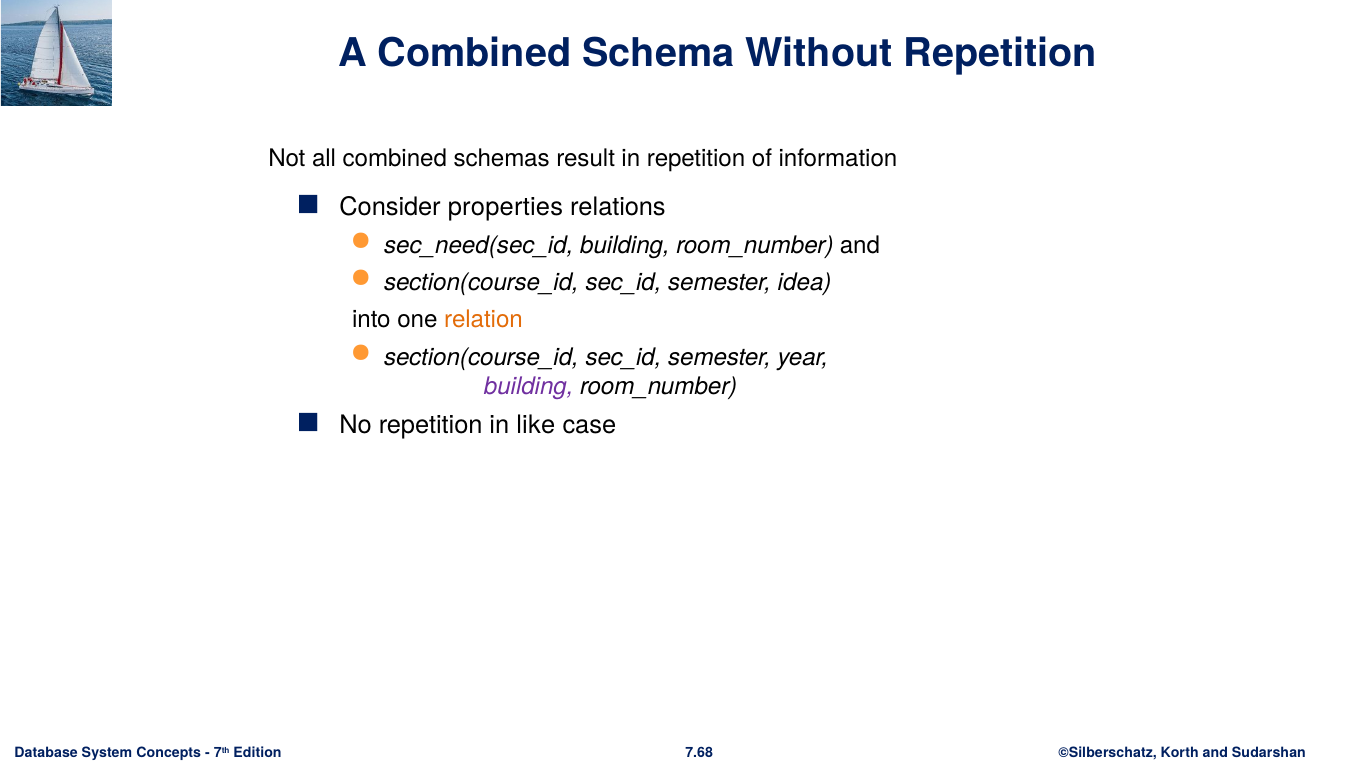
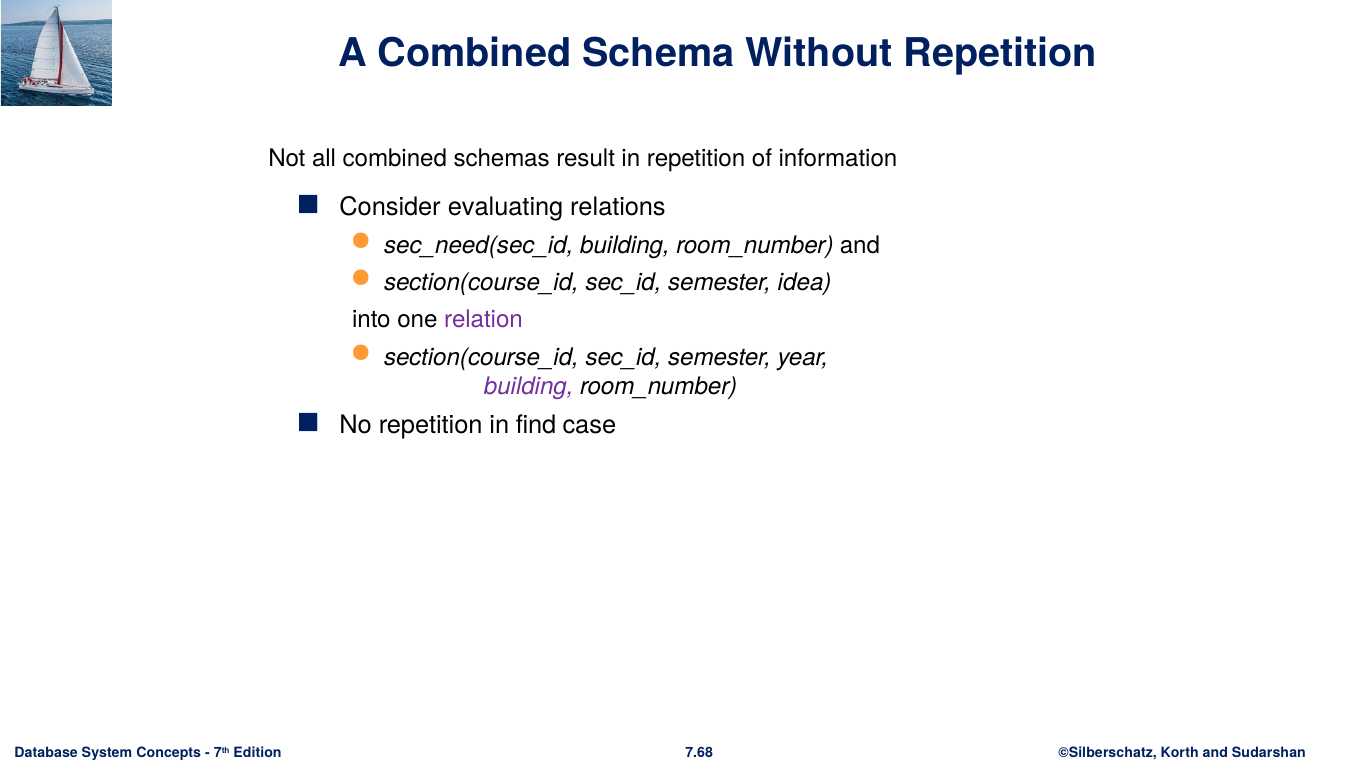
properties: properties -> evaluating (506, 208)
relation colour: orange -> purple (483, 320)
like: like -> find (536, 425)
